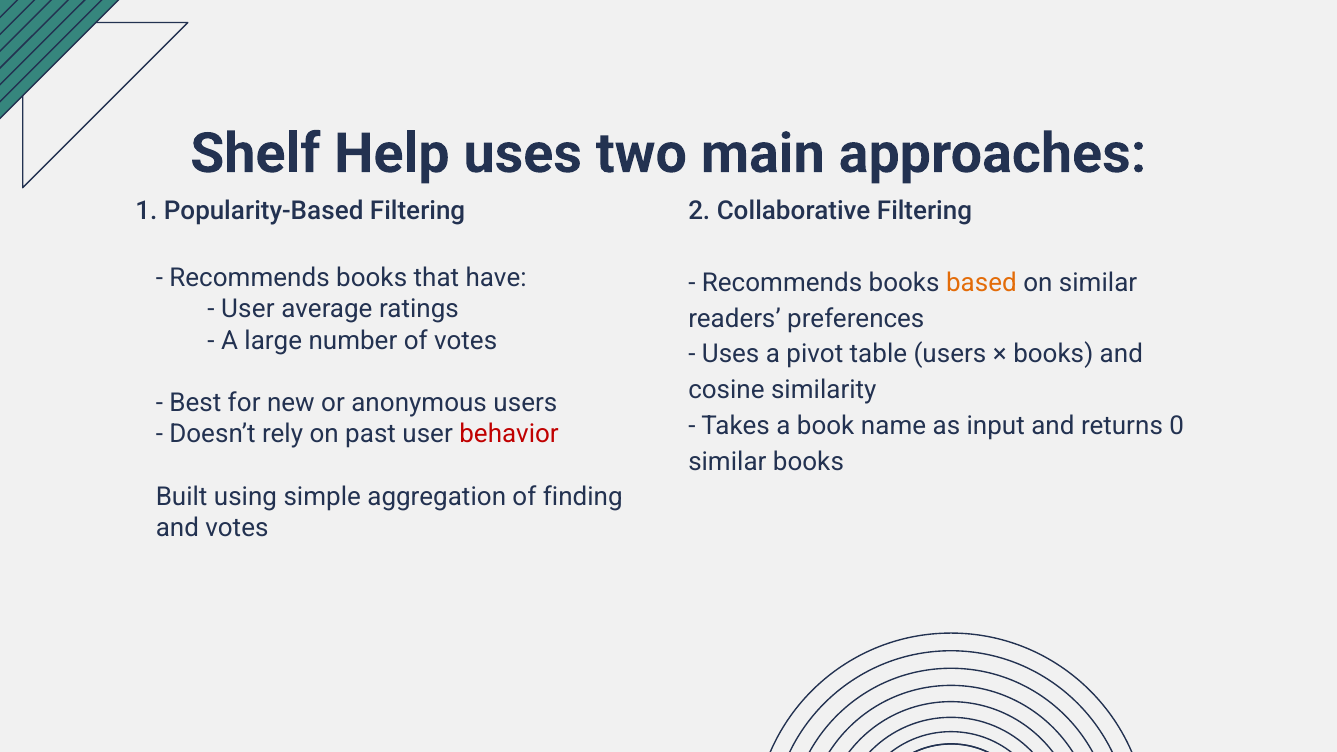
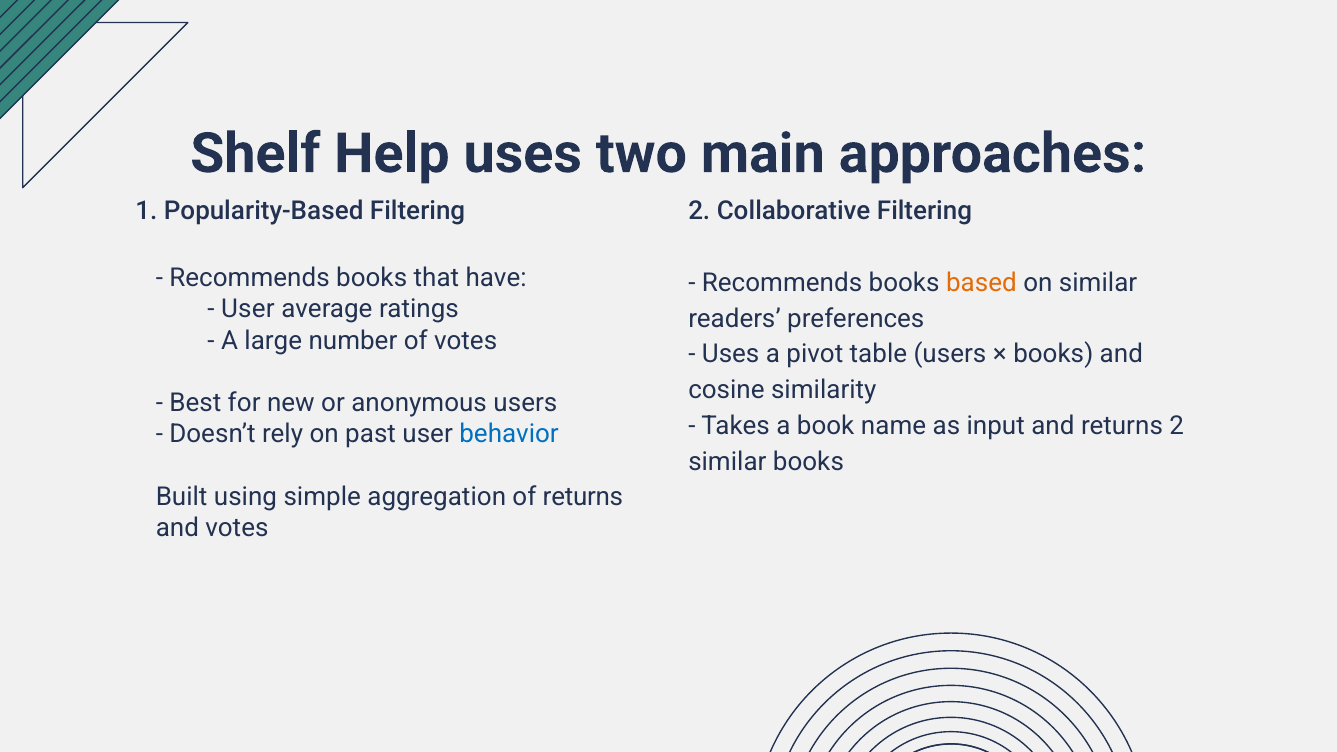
returns 0: 0 -> 2 (1177, 426)
behavior colour: red -> blue (509, 434)
of finding: finding -> returns (583, 497)
